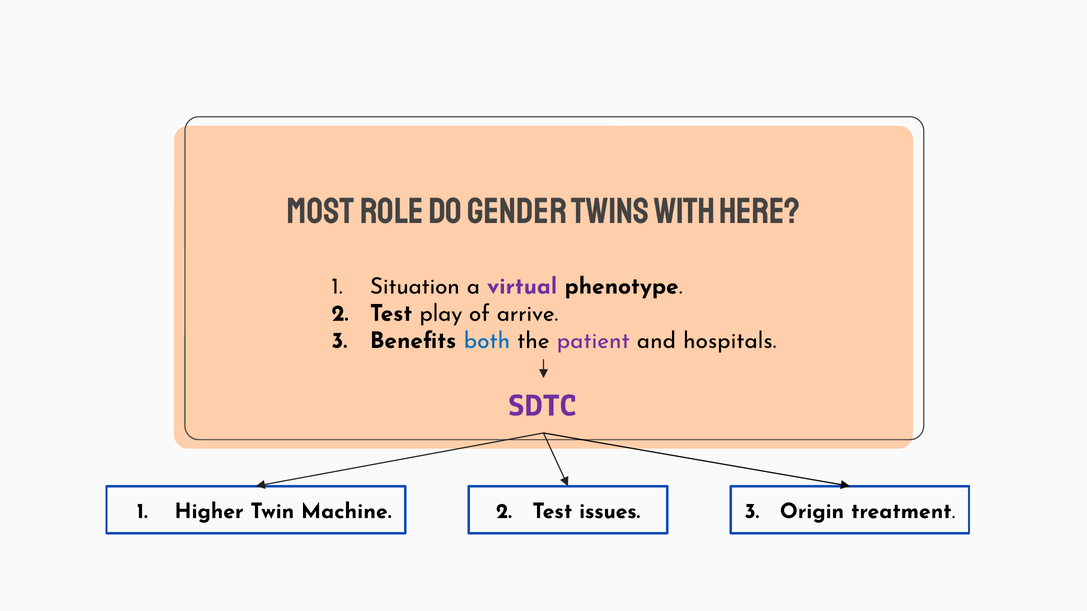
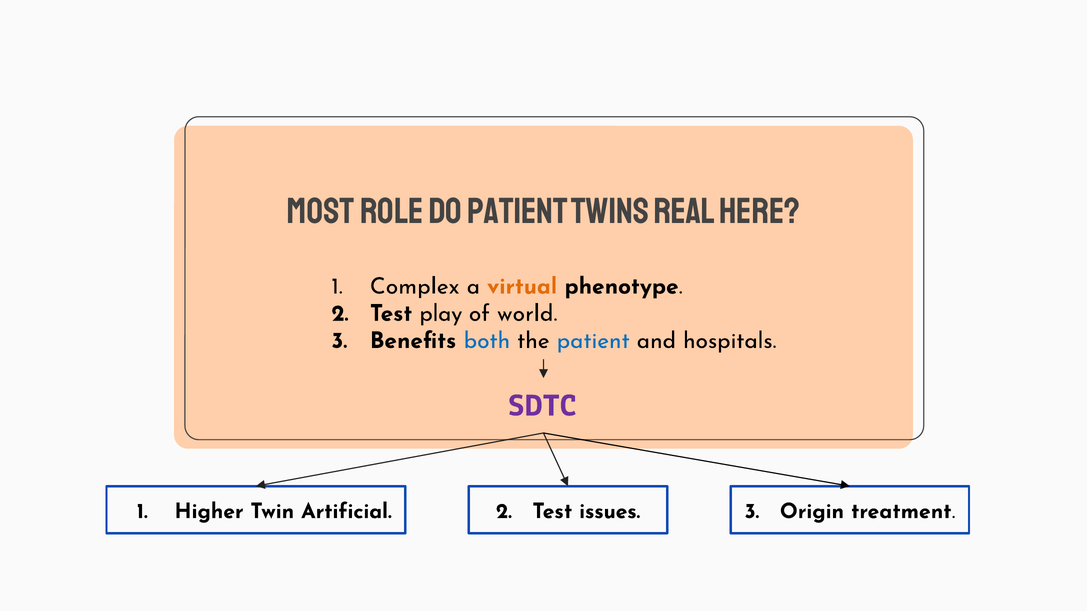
do gender: gender -> patient (517, 211)
with: with -> real (684, 211)
Situation: Situation -> Complex (415, 286)
virtual colour: purple -> orange (522, 286)
arrive: arrive -> world (527, 314)
patient colour: purple -> blue (593, 341)
Machine: Machine -> Artificial (346, 512)
